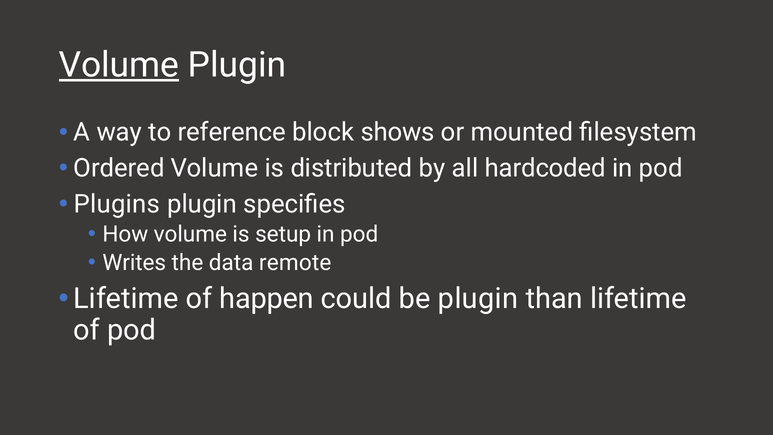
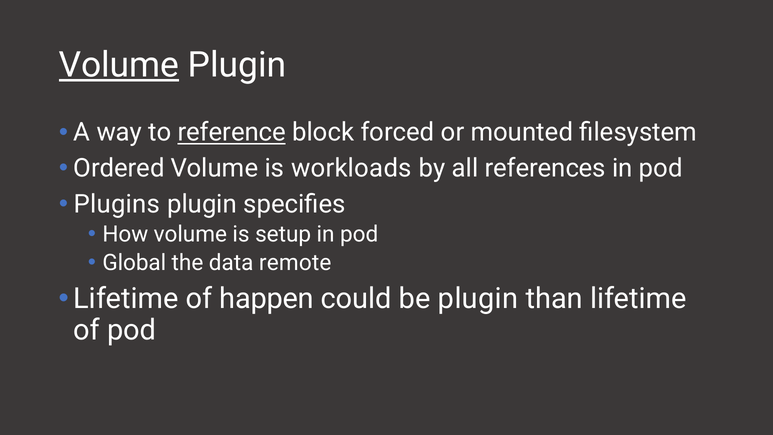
reference underline: none -> present (232, 132)
shows: shows -> forced (398, 132)
distributed: distributed -> workloads (351, 168)
hardcoded: hardcoded -> references (545, 168)
Writes: Writes -> Global (134, 263)
